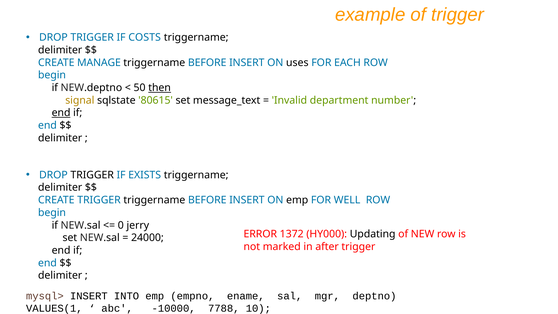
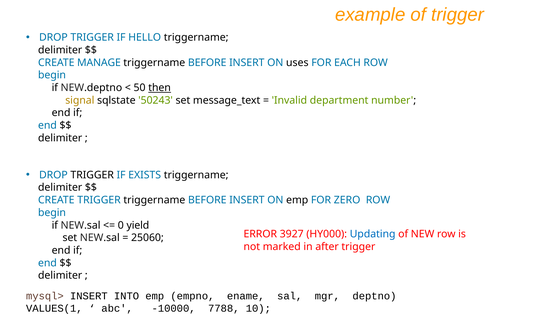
COSTS: COSTS -> HELLO (145, 37)
80615: 80615 -> 50243 (156, 100)
end underline: present -> none (61, 113)
WELL: WELL -> ZERO (347, 200)
jerry: jerry -> yield (138, 225)
1372: 1372 -> 3927 (292, 234)
Updating colour: black -> blue (373, 234)
24000: 24000 -> 25060 (147, 238)
